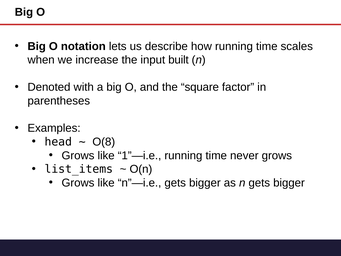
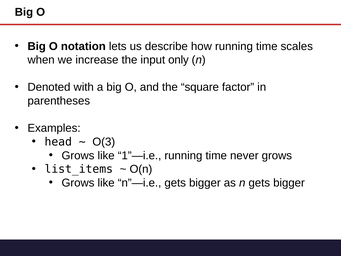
built: built -> only (178, 60)
O(8: O(8 -> O(3 (104, 142)
